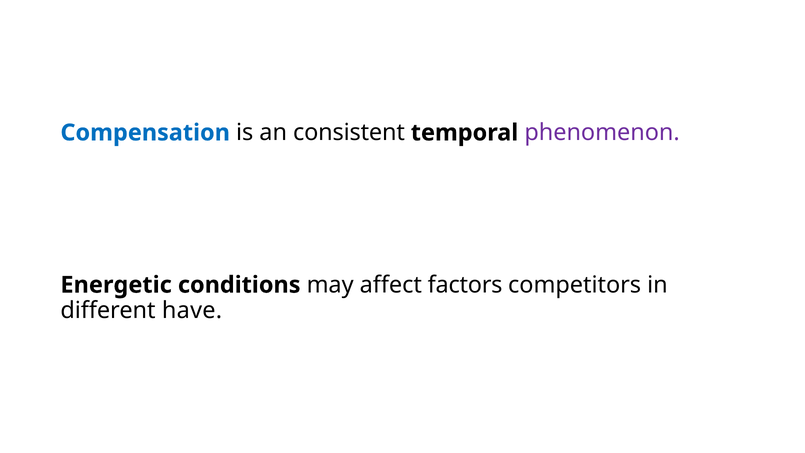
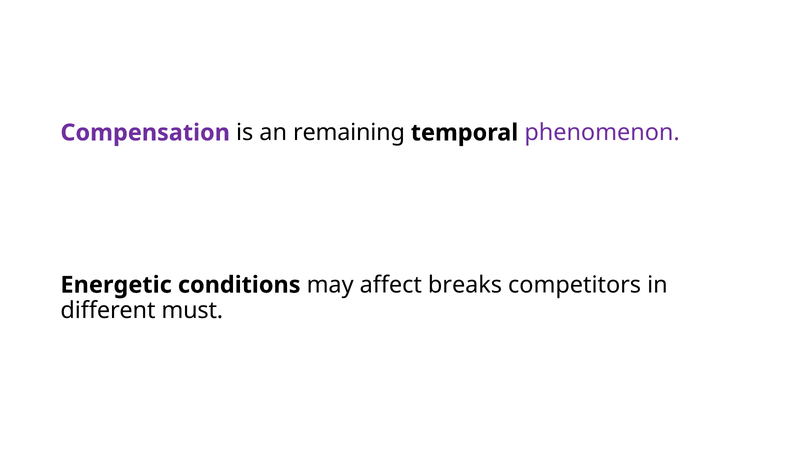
Compensation colour: blue -> purple (145, 133)
consistent: consistent -> remaining (349, 133)
factors: factors -> breaks (465, 285)
have: have -> must (192, 310)
